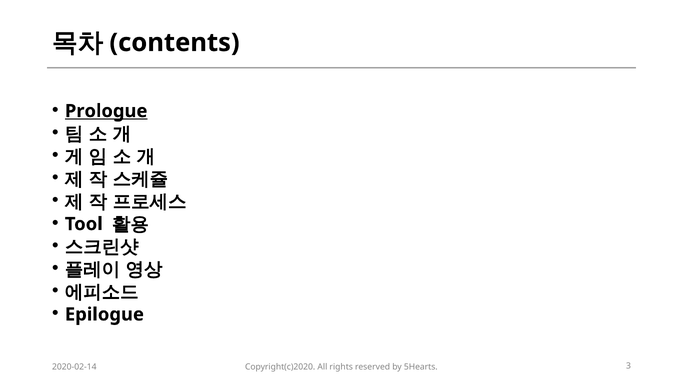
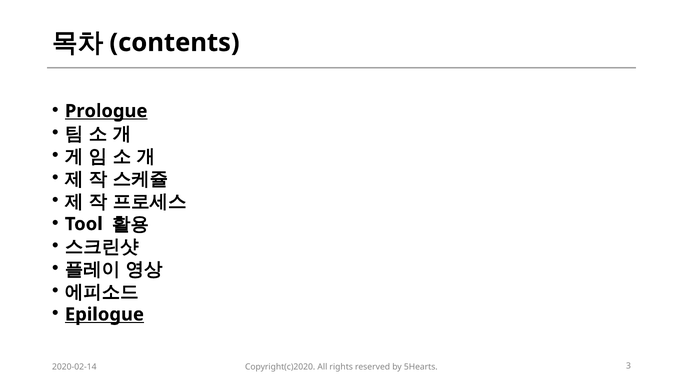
Epilogue underline: none -> present (104, 315)
